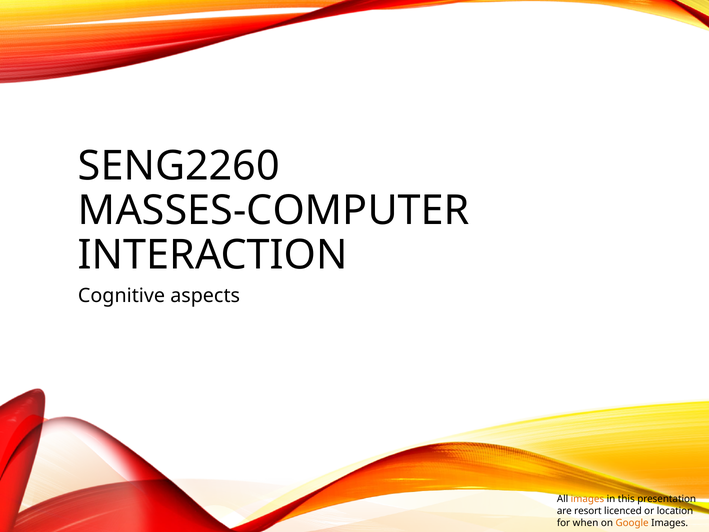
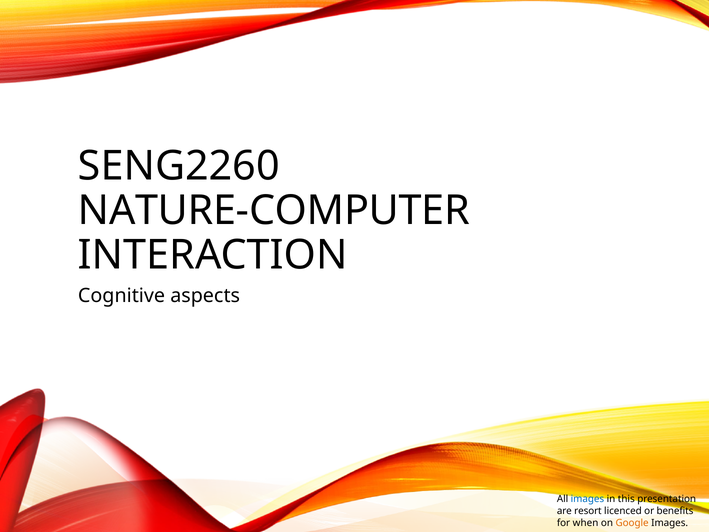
MASSES-COMPUTER: MASSES-COMPUTER -> NATURE-COMPUTER (274, 211)
images colour: orange -> blue (587, 499)
location: location -> benefits (675, 511)
